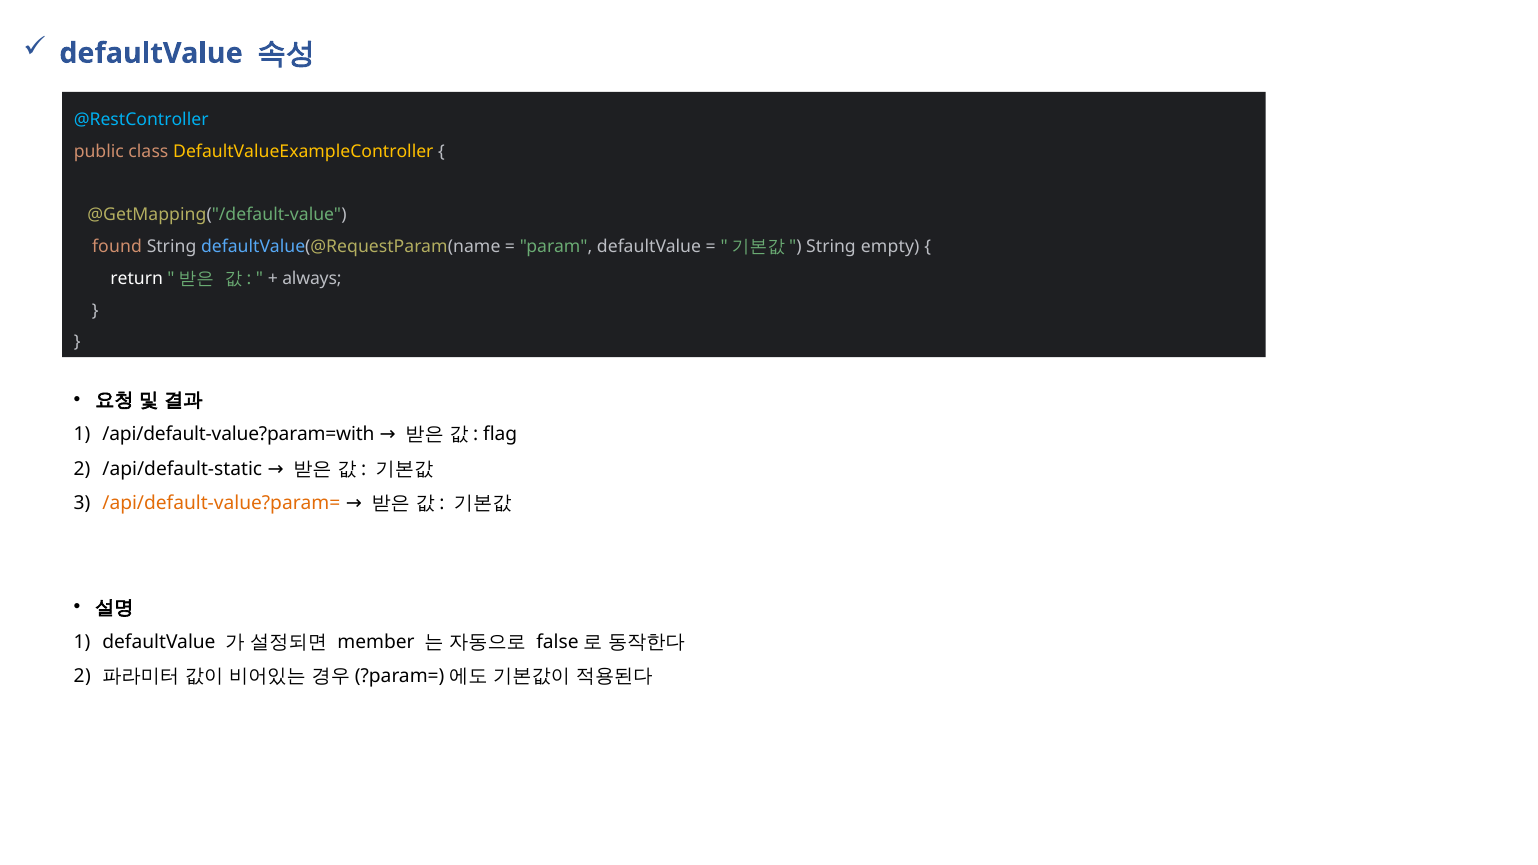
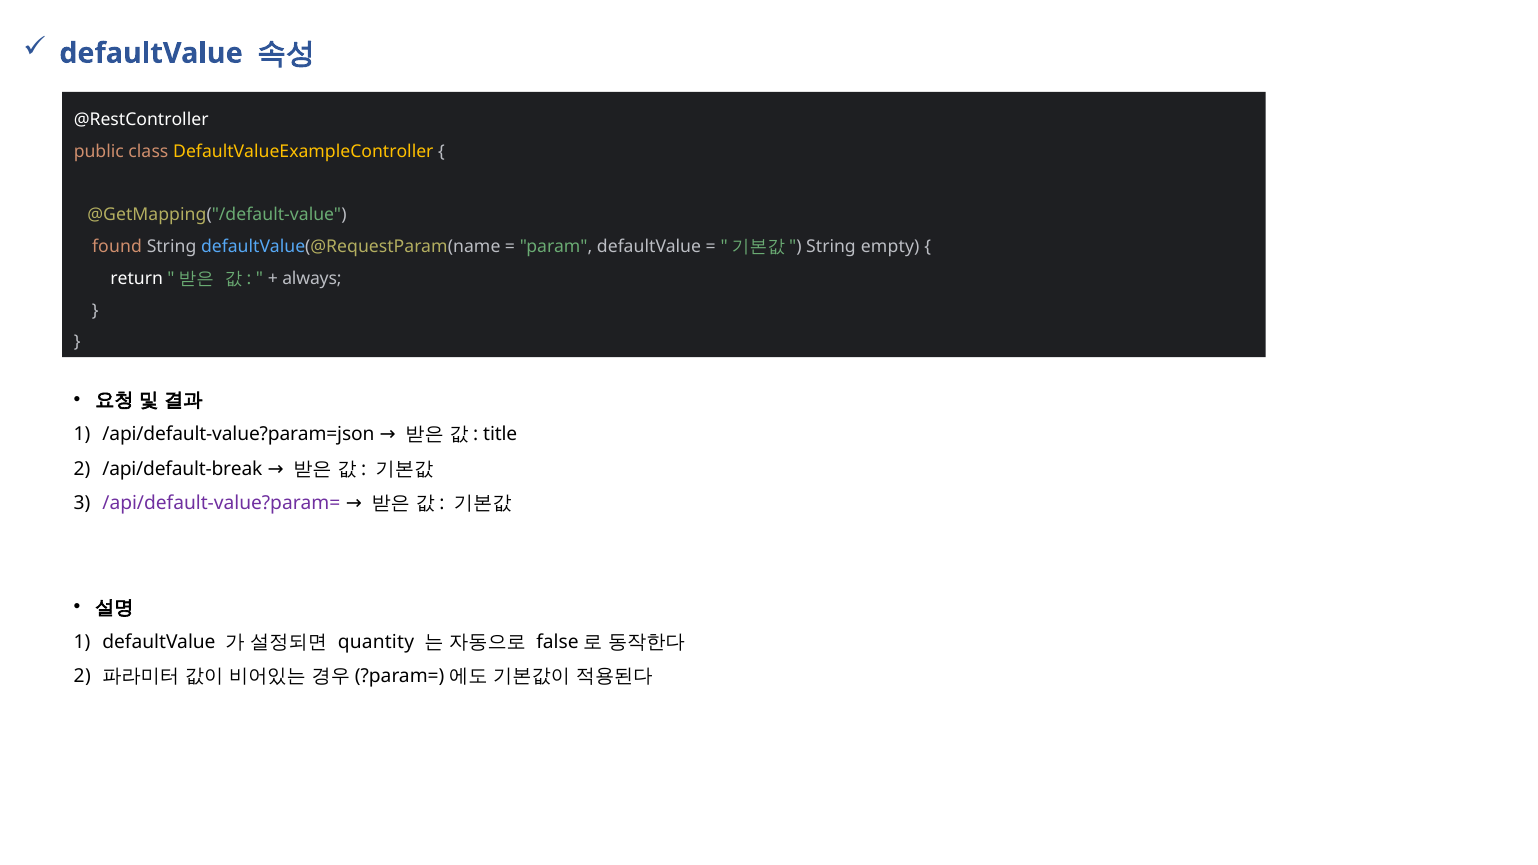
@RestController colour: light blue -> white (141, 120)
/api/default-value?param=with: /api/default-value?param=with -> /api/default-value?param=json (238, 434)
flag: flag -> title (500, 434)
/api/default-static: /api/default-static -> /api/default-break (182, 469)
/api/default-value?param= colour: orange -> purple (221, 504)
member: member -> quantity (376, 642)
